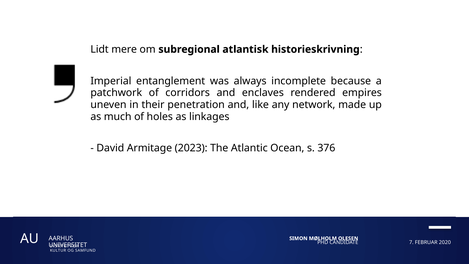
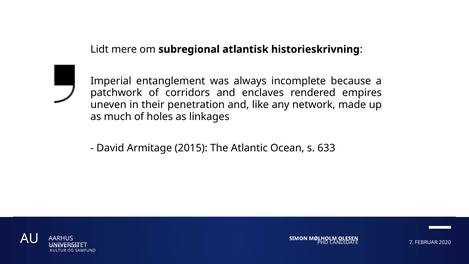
2023: 2023 -> 2015 (191, 148)
376: 376 -> 633 (326, 148)
